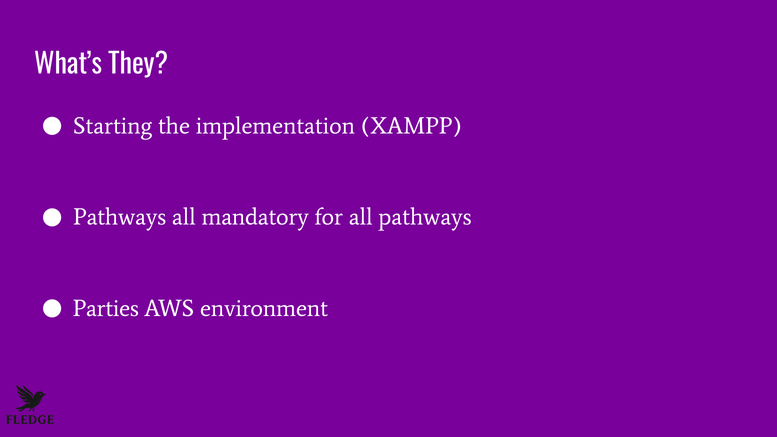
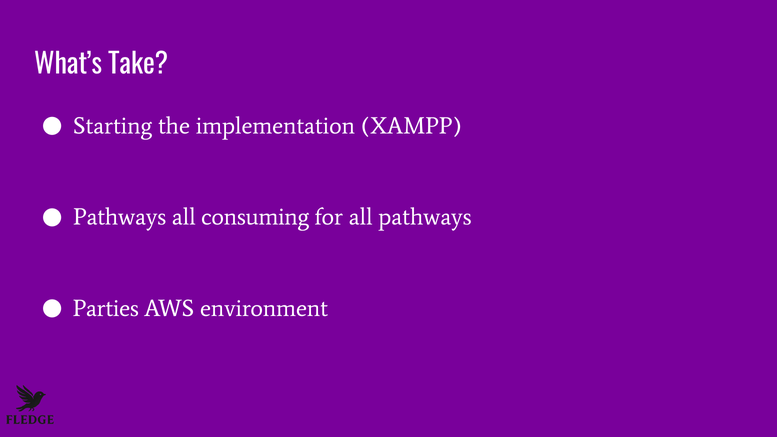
They: They -> Take (138, 64)
mandatory: mandatory -> consuming (255, 217)
